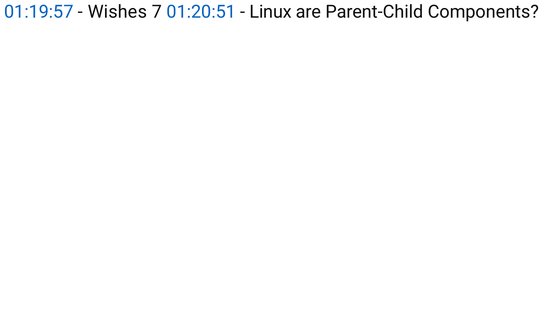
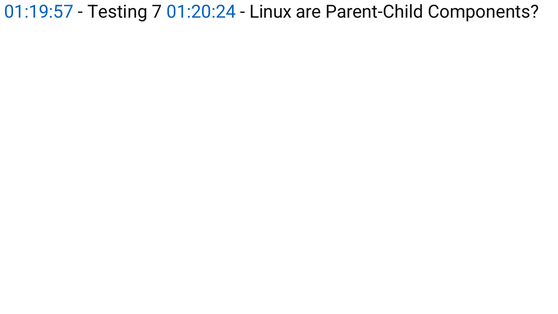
Wishes: Wishes -> Testing (117, 12)
01:20:51: 01:20:51 -> 01:20:24 (201, 12)
